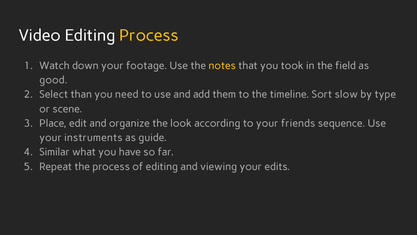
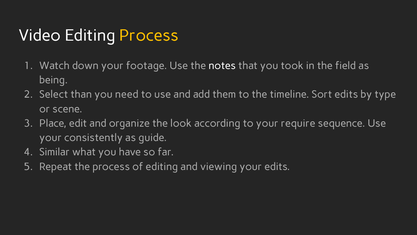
notes colour: yellow -> white (222, 66)
good: good -> being (54, 80)
Sort slow: slow -> edits (346, 94)
friends: friends -> require (298, 123)
instruments: instruments -> consistently (93, 137)
